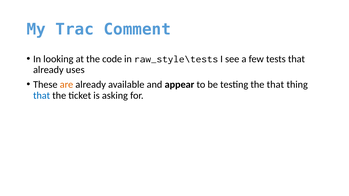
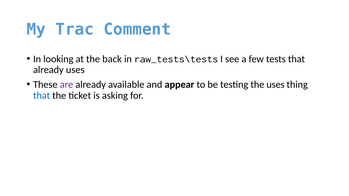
code: code -> back (112, 59)
raw_style\tests: raw_style\tests -> raw_tests\tests (176, 59)
are colour: orange -> purple (66, 85)
the that: that -> uses (275, 85)
